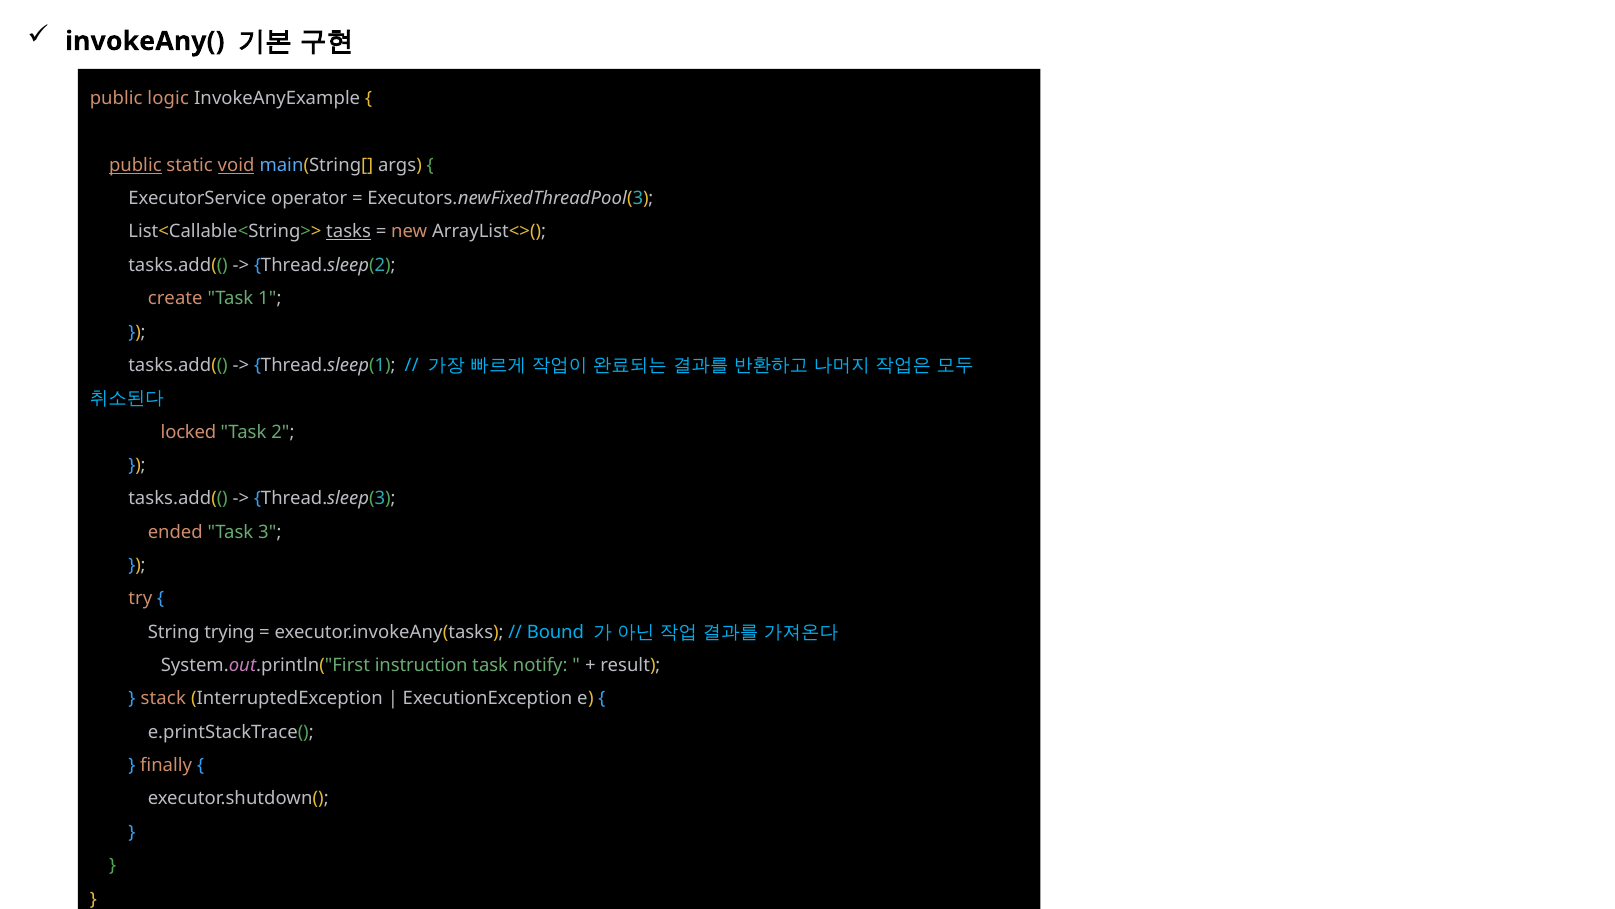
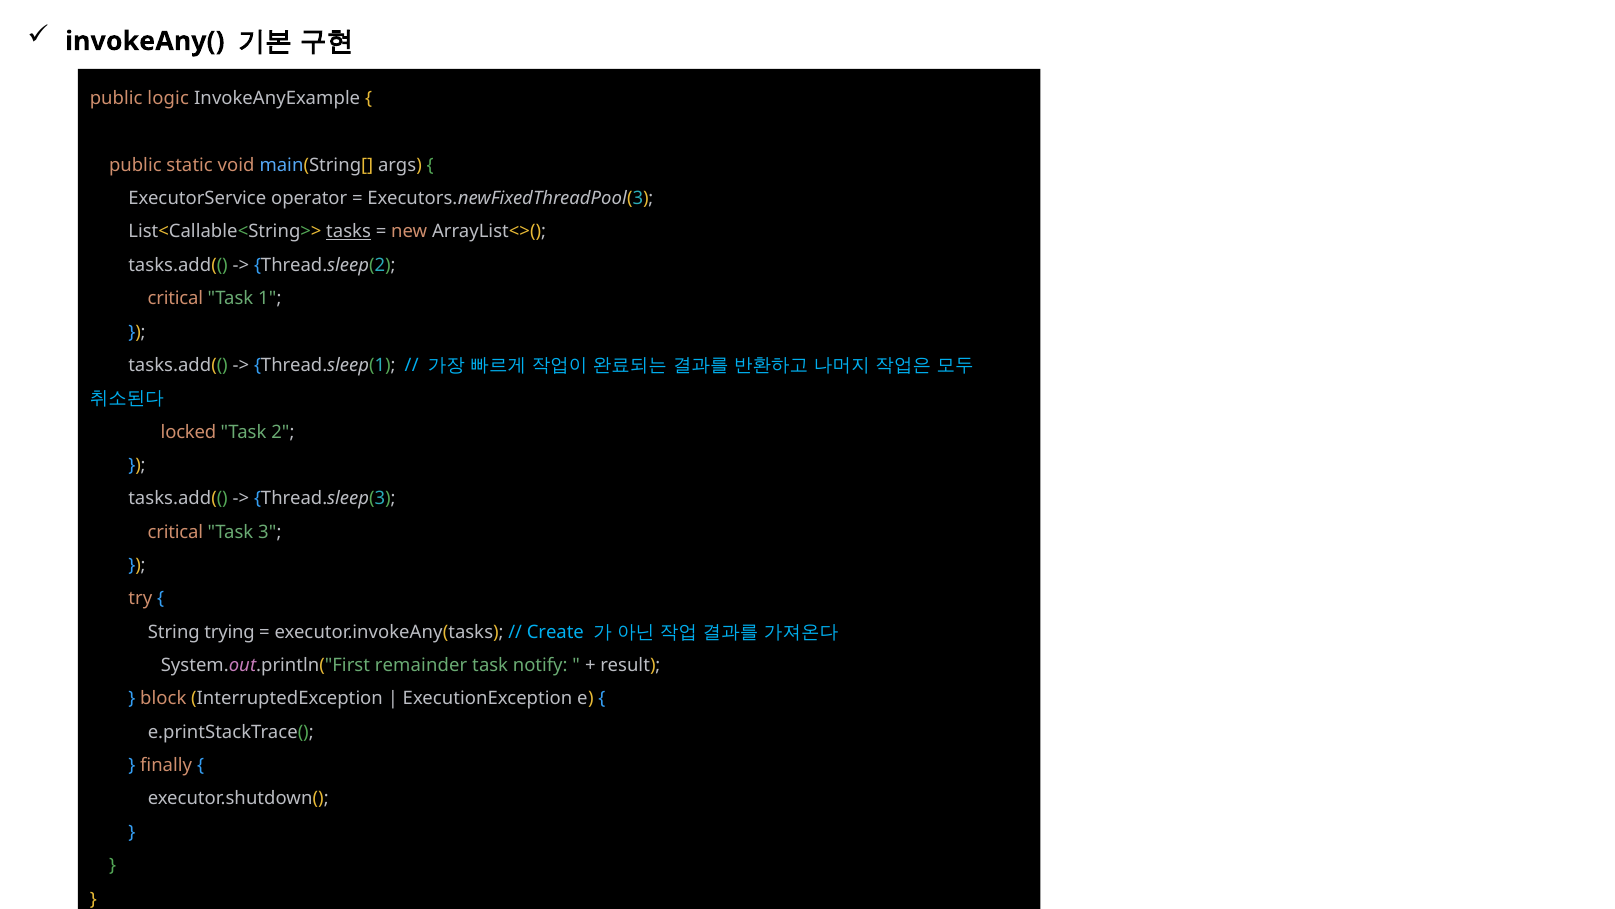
public underline: present -> none (135, 165)
void underline: present -> none (236, 165)
create: create -> critical (175, 298)
ended: ended -> critical (175, 532)
Bound: Bound -> Create (555, 632)
instruction: instruction -> remainder (421, 665)
stack: stack -> block (163, 698)
